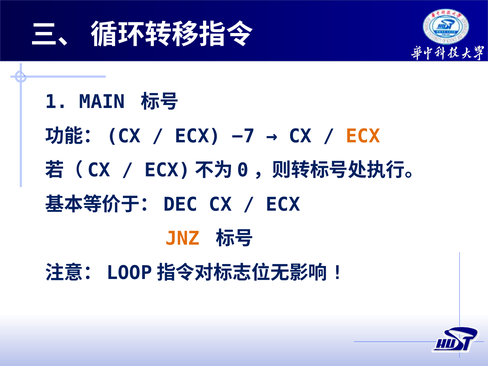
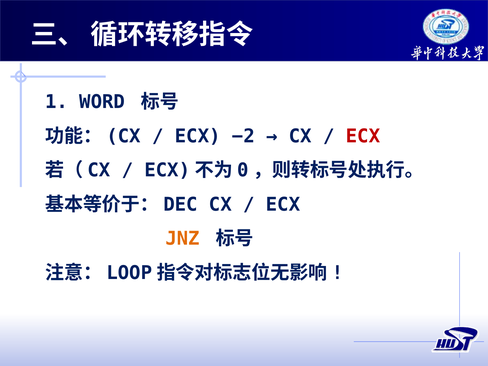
MAIN: MAIN -> WORD (102, 102)
−7: −7 -> −2 (243, 136)
ECX colour: orange -> red (363, 136)
